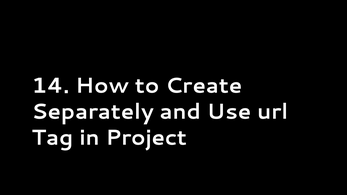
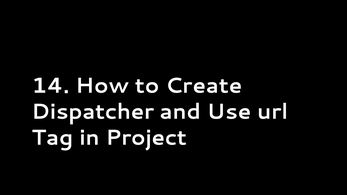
Separately: Separately -> Dispatcher (93, 112)
